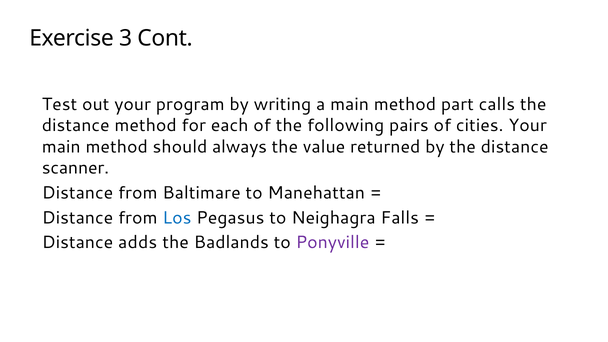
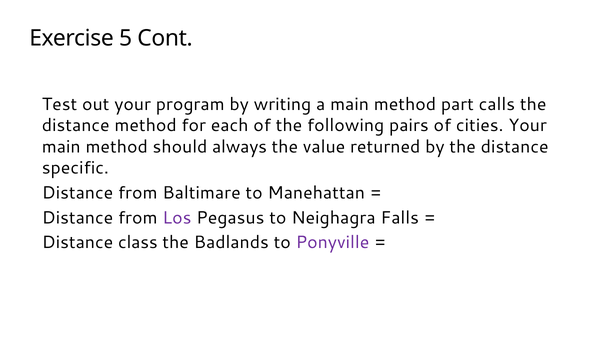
3: 3 -> 5 (126, 38)
scanner: scanner -> specific (75, 168)
Los colour: blue -> purple (177, 218)
adds: adds -> class (138, 242)
